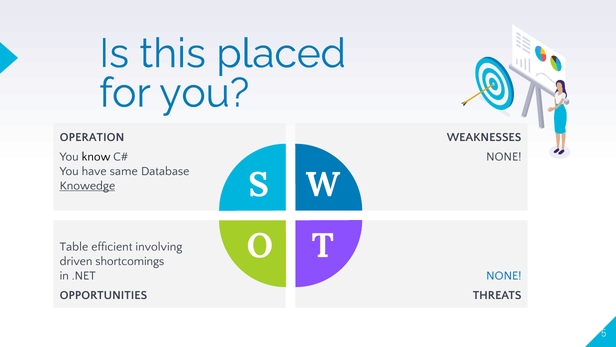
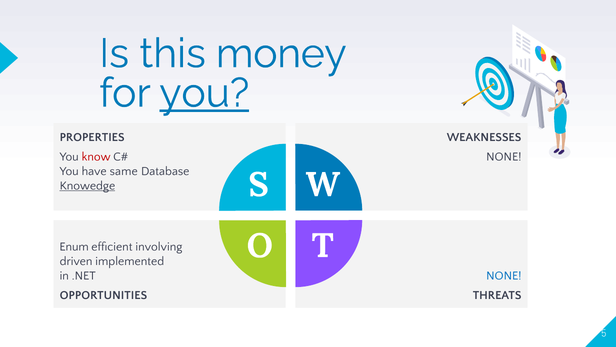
placed: placed -> money (281, 54)
you underline: none -> present (204, 93)
OPERATION: OPERATION -> PROPERTIES (92, 137)
know colour: black -> red (96, 157)
Table: Table -> Enum (74, 247)
shortcomings: shortcomings -> implemented (130, 261)
